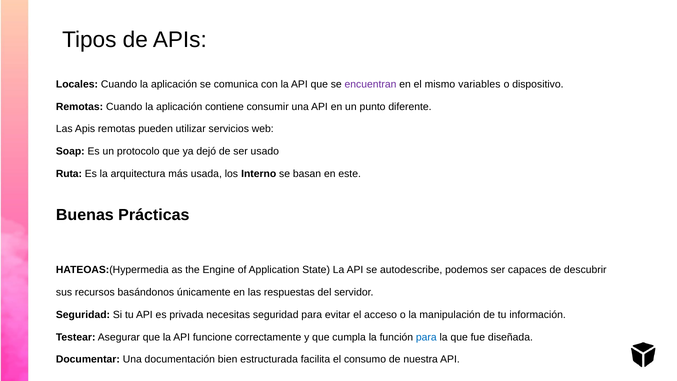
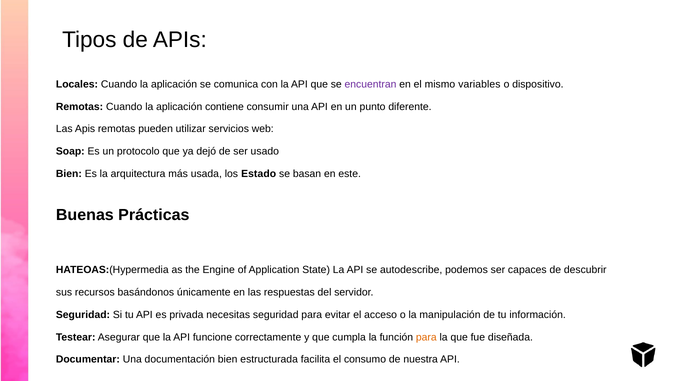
Ruta: Ruta -> Bien (69, 174)
Interno: Interno -> Estado (259, 174)
para colour: blue -> orange (426, 337)
